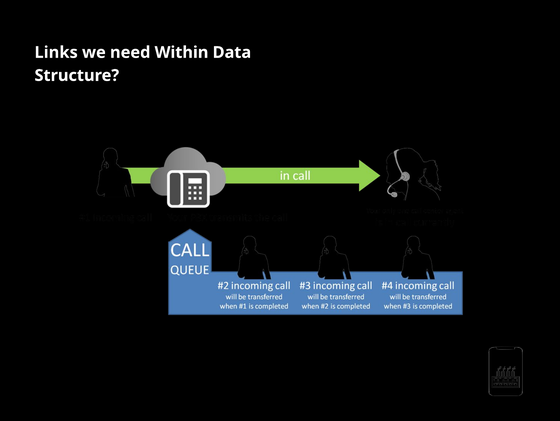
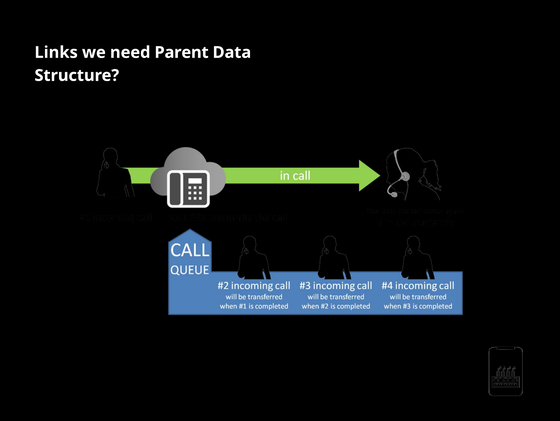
Within: Within -> Parent (182, 52)
